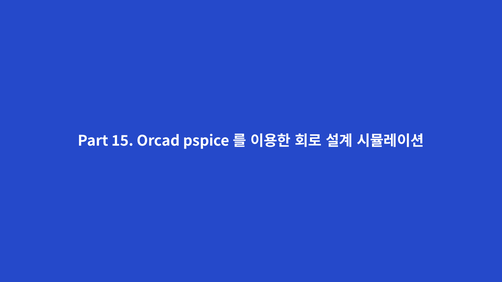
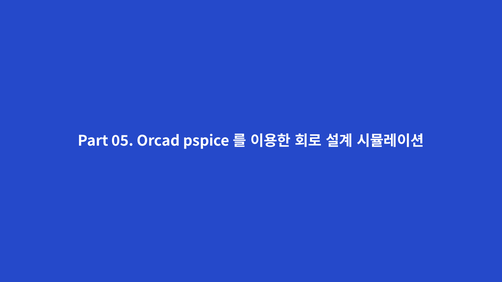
15: 15 -> 05 (123, 141)
